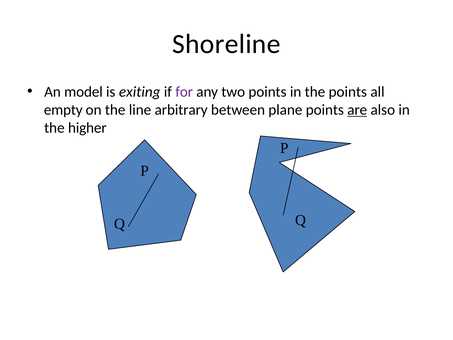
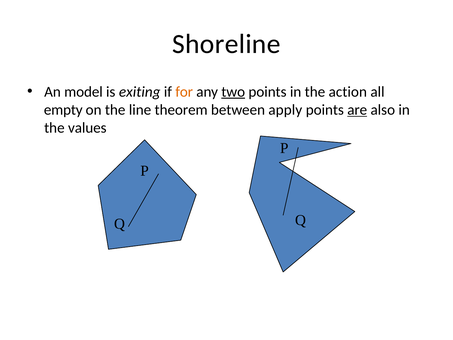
for colour: purple -> orange (184, 92)
two underline: none -> present (233, 92)
the points: points -> action (348, 92)
arbitrary: arbitrary -> theorem (181, 110)
plane: plane -> apply (285, 110)
higher: higher -> values (87, 128)
